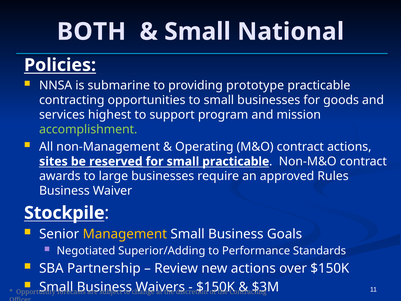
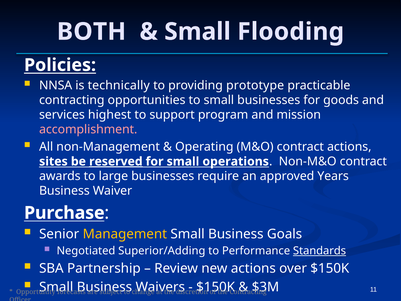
National: National -> Flooding (291, 32)
submarine: submarine -> technically (119, 85)
accomplishment colour: light green -> pink (88, 129)
small practicable: practicable -> operations (236, 161)
Rules: Rules -> Years (333, 176)
Stockpile: Stockpile -> Purchase (64, 213)
Standards underline: none -> present (320, 251)
